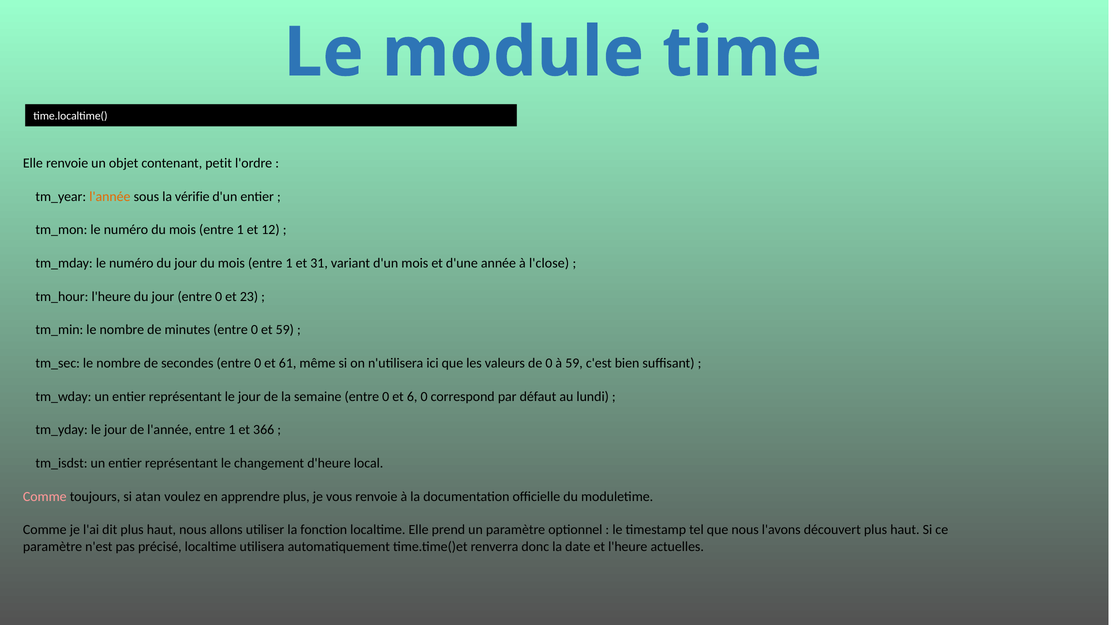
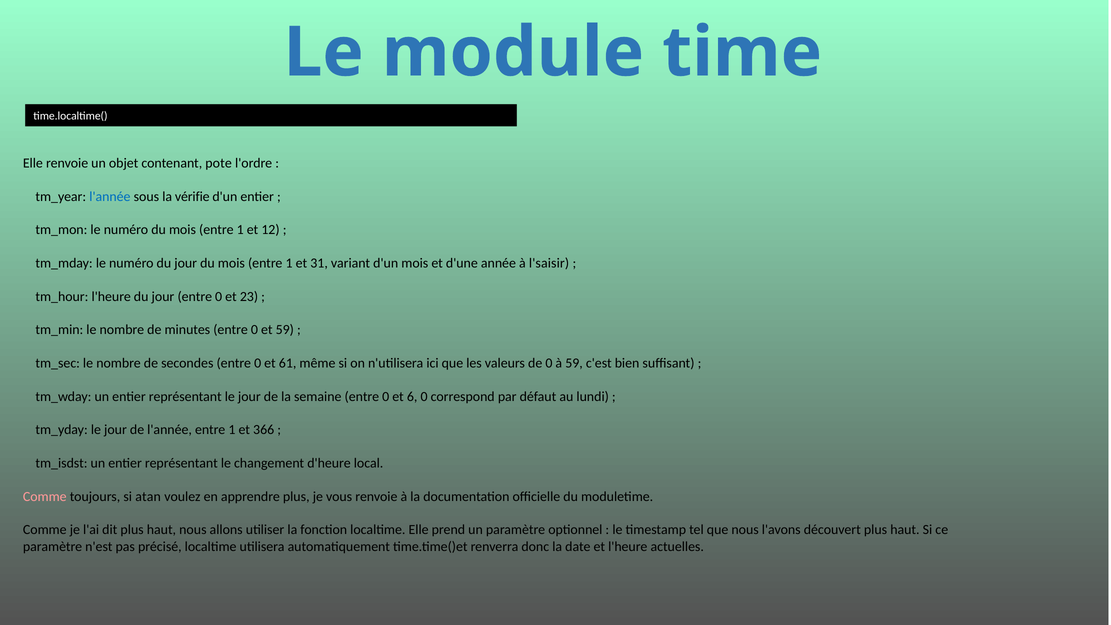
petit: petit -> pote (219, 163)
l'année colour: orange -> blue (110, 196)
l'close: l'close -> l'saisir (549, 263)
